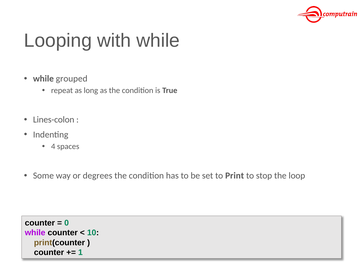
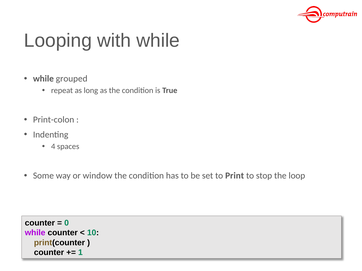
Lines-colon: Lines-colon -> Print-colon (54, 120)
degrees: degrees -> window (98, 176)
